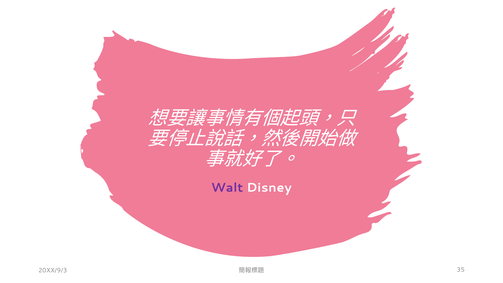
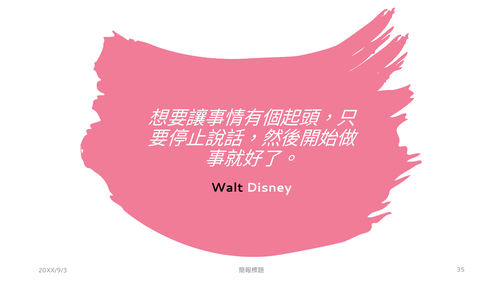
Walt colour: purple -> black (227, 188)
